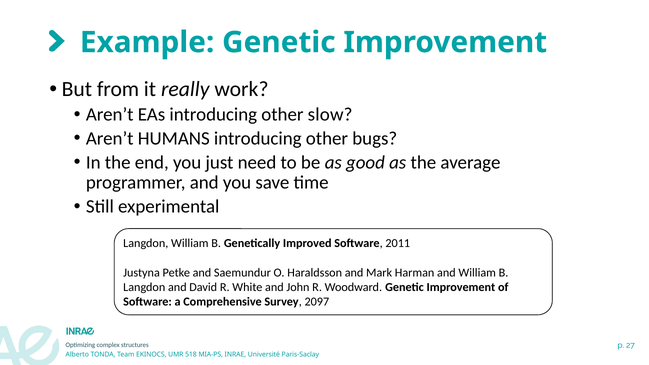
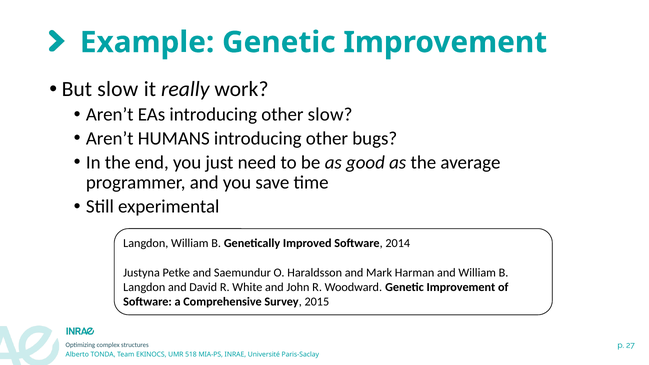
But from: from -> slow (118, 89)
2011: 2011 -> 2014 (398, 243)
2097: 2097 -> 2015 (317, 302)
